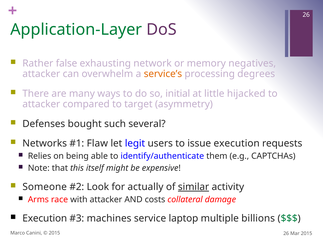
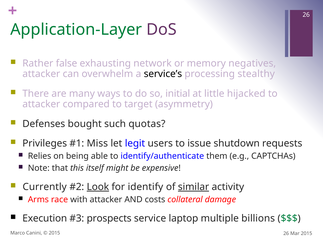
service’s colour: orange -> black (163, 74)
degrees: degrees -> stealthy (256, 74)
several: several -> quotas (147, 124)
Networks: Networks -> Privileges (45, 144)
Flaw: Flaw -> Miss (97, 144)
issue execution: execution -> shutdown (237, 144)
Someone: Someone -> Currently (45, 187)
Look underline: none -> present (98, 187)
actually: actually -> identify (145, 187)
machines: machines -> prospects (109, 219)
